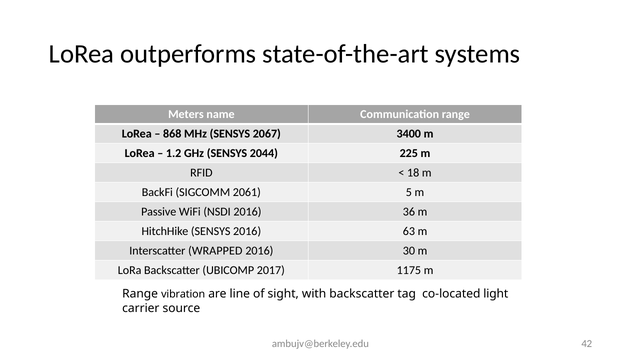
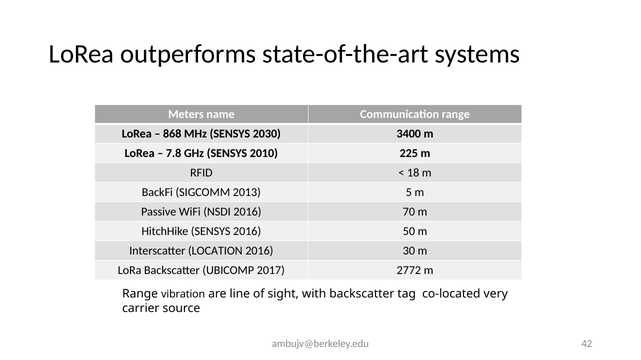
2067: 2067 -> 2030 (267, 134)
1.2: 1.2 -> 7.8 (174, 154)
2044: 2044 -> 2010 (264, 154)
2061: 2061 -> 2013 (247, 193)
36: 36 -> 70 (409, 212)
63: 63 -> 50 (409, 232)
WRAPPED: WRAPPED -> LOCATION (215, 251)
1175: 1175 -> 2772 (409, 271)
light: light -> very (496, 294)
